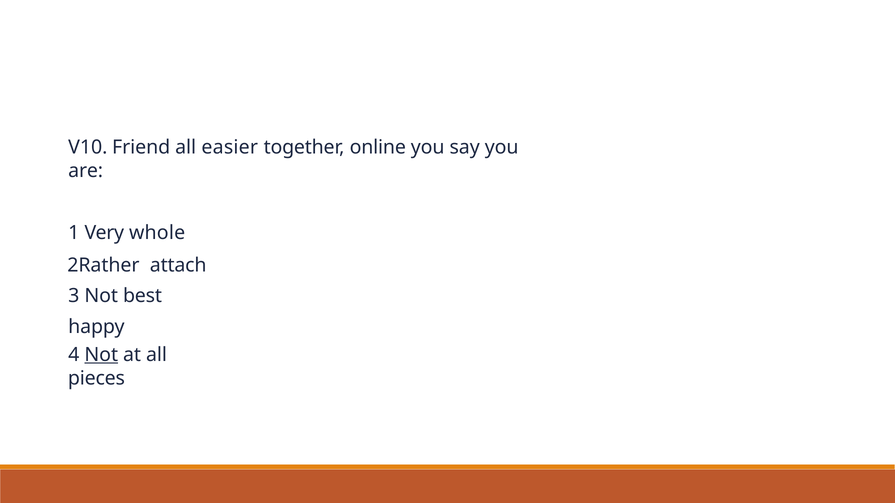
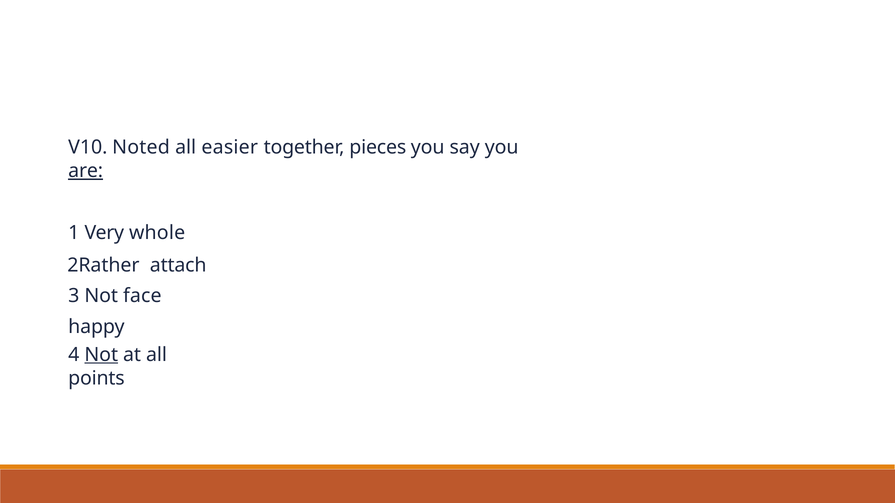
Friend: Friend -> Noted (141, 148)
online: online -> pieces (378, 148)
are underline: none -> present (86, 171)
best: best -> face (142, 296)
pieces: pieces -> points (96, 378)
